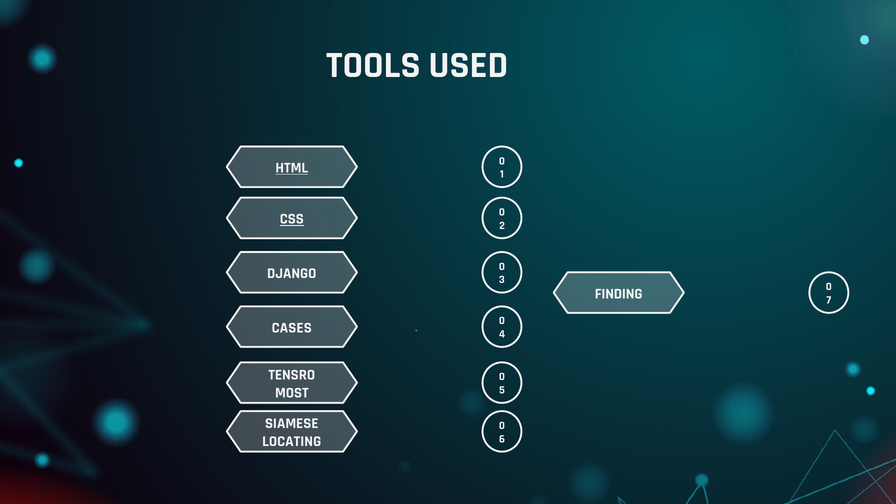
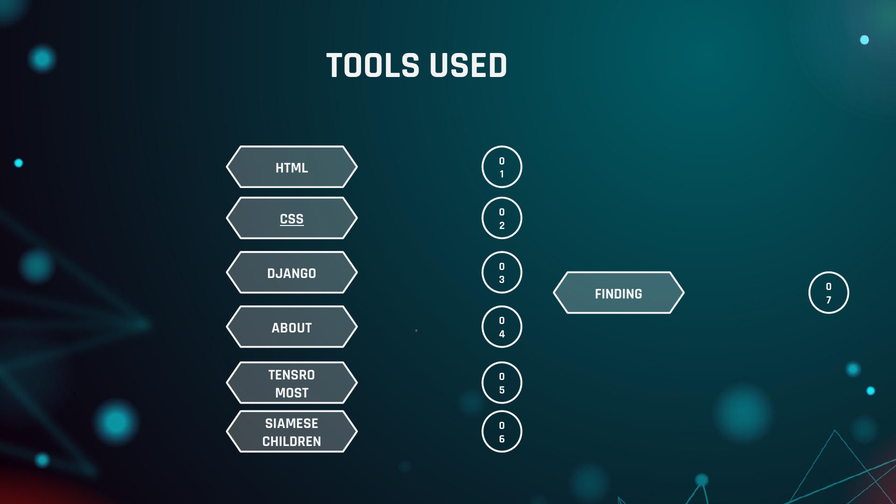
HTML underline: present -> none (292, 168)
CASES: CASES -> ABOUT (292, 328)
LOCATING: LOCATING -> CHILDREN (292, 441)
